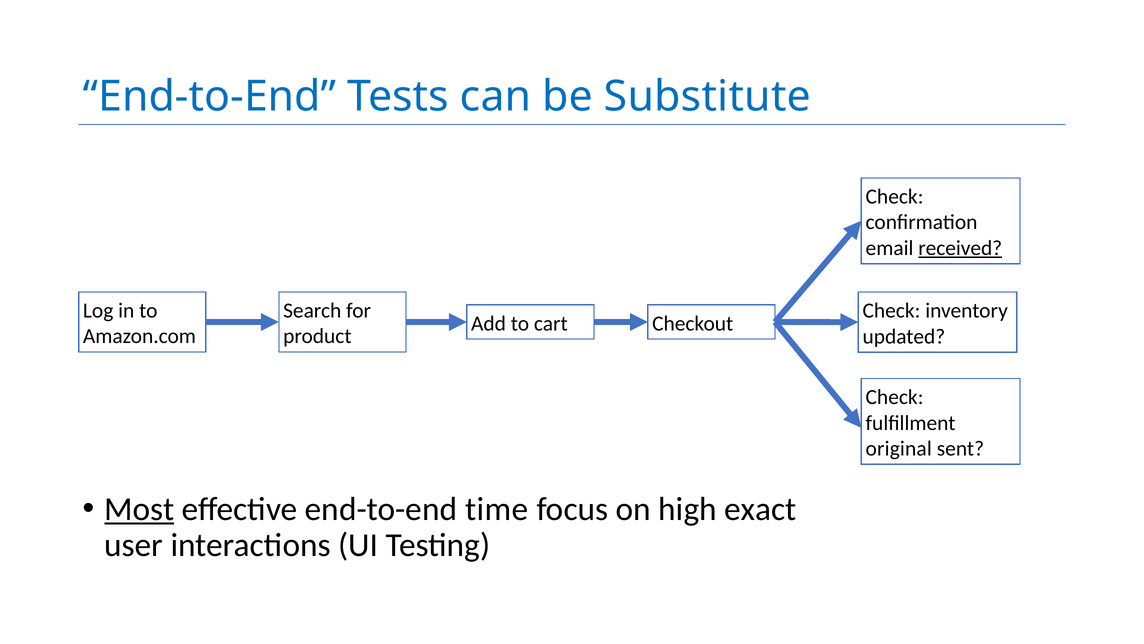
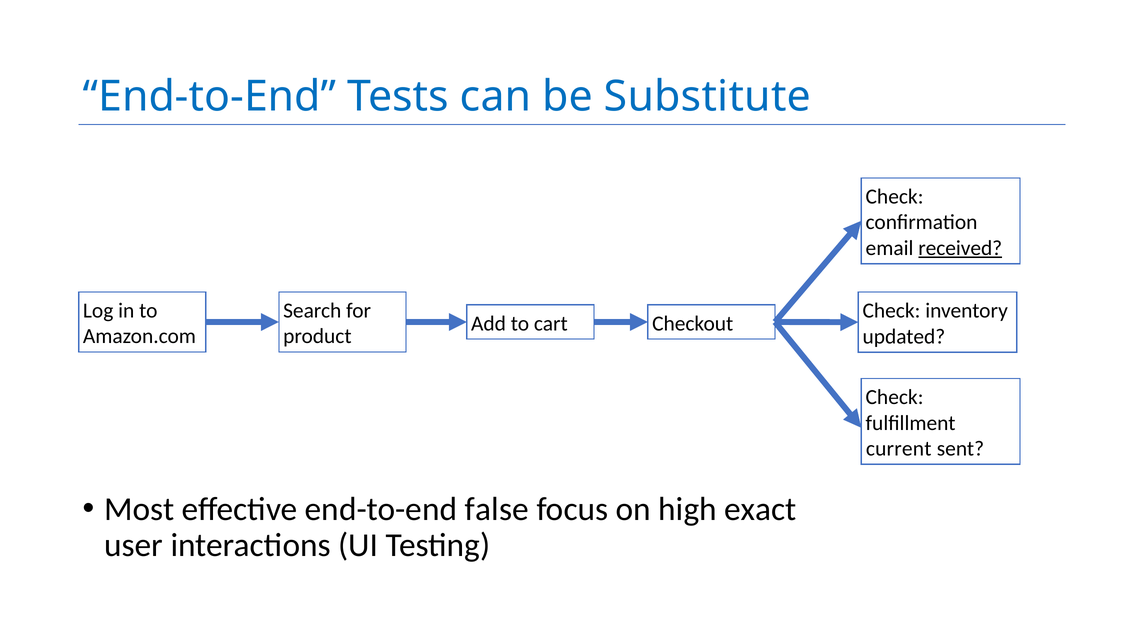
original: original -> current (899, 448)
Most underline: present -> none (139, 509)
time: time -> false (497, 509)
